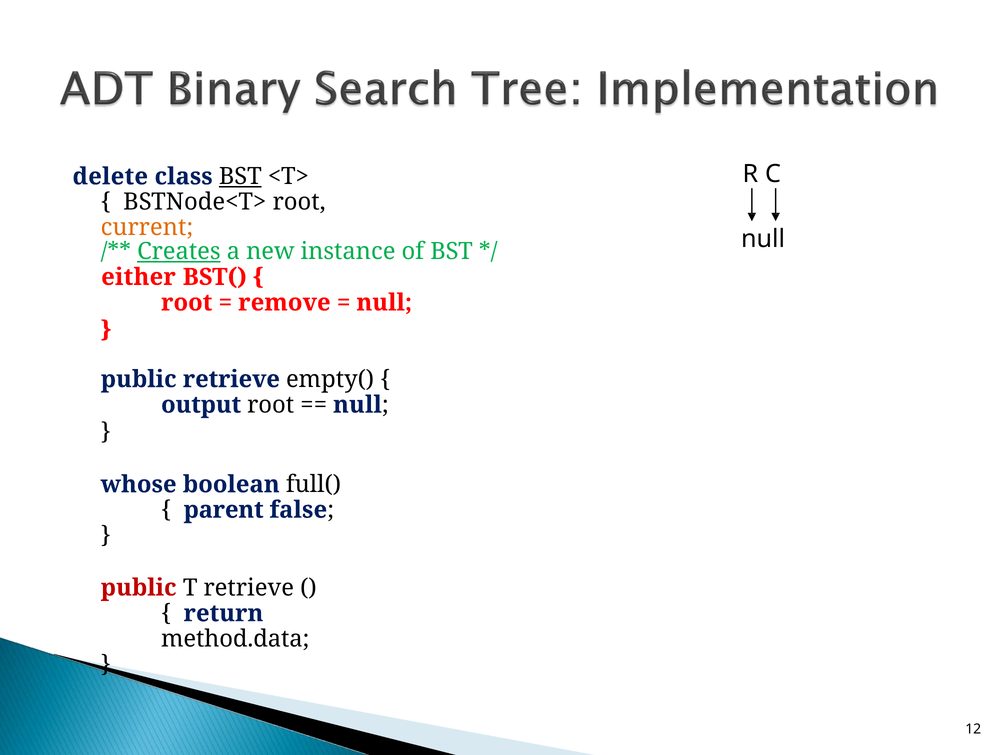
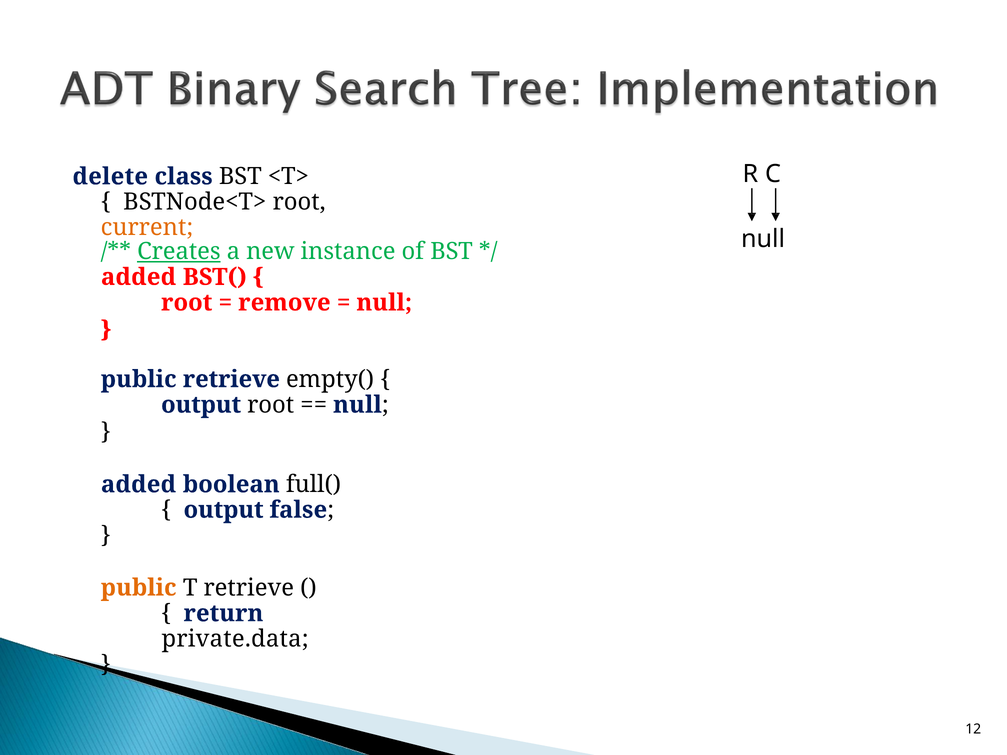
BST underline: present -> none (240, 177)
either: either -> added (139, 277)
whose: whose -> added (138, 485)
parent: parent -> output (224, 510)
public colour: red -> orange (139, 588)
method.data: method.data -> private.data (235, 639)
